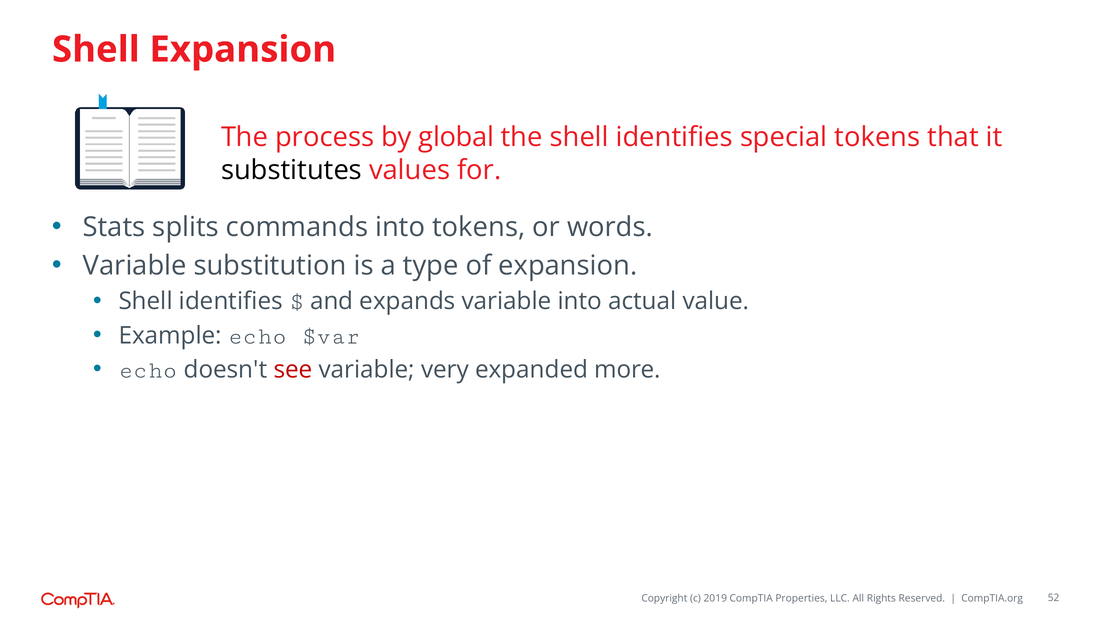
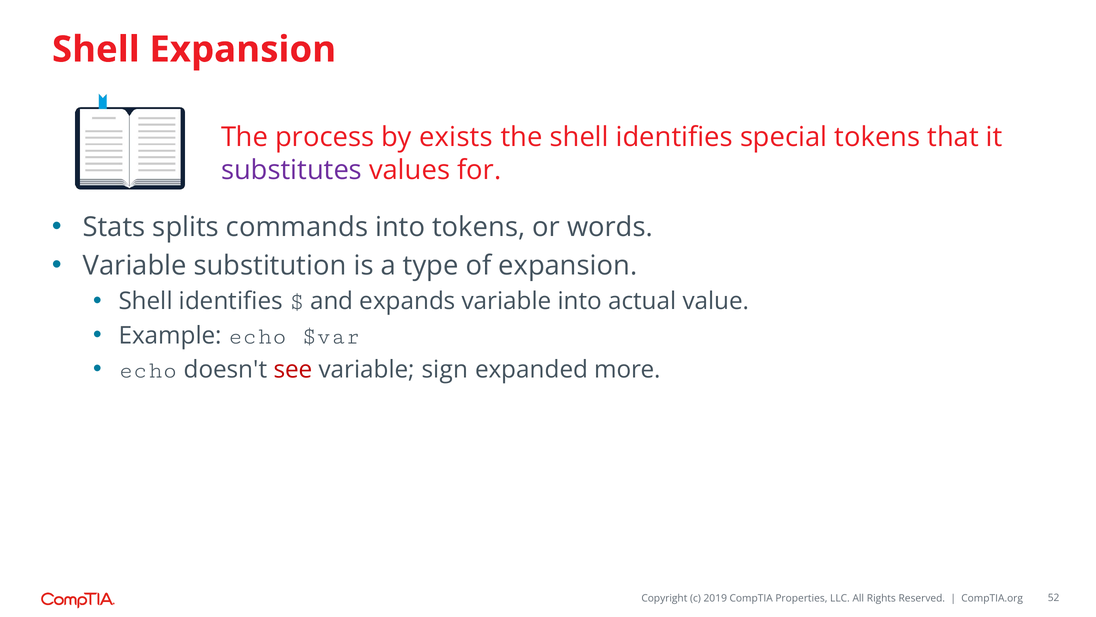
global: global -> exists (456, 137)
substitutes colour: black -> purple (292, 170)
very: very -> sign (445, 369)
